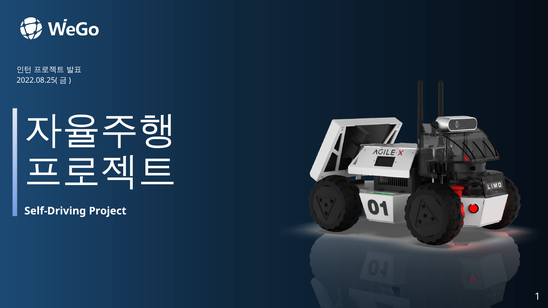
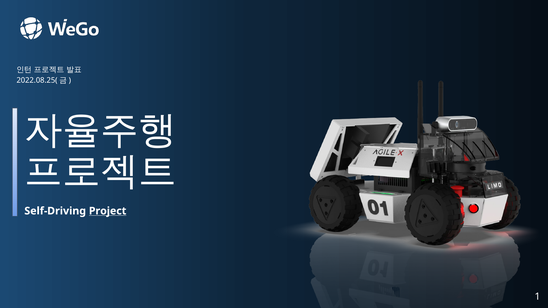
Project underline: none -> present (108, 211)
